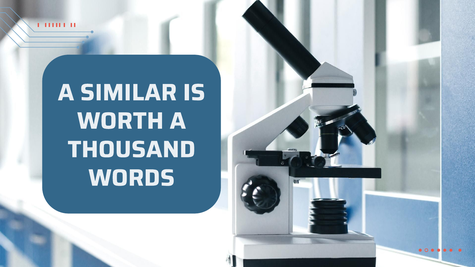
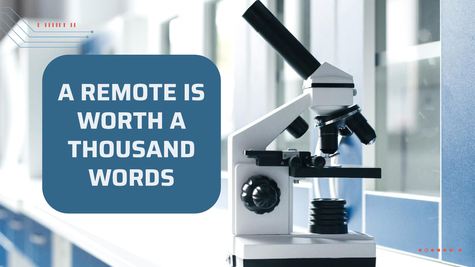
SIMILAR: SIMILAR -> REMOTE (129, 92)
